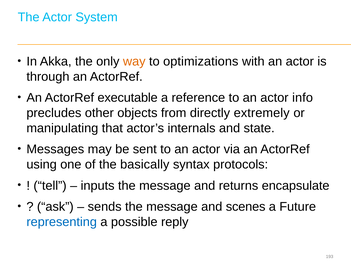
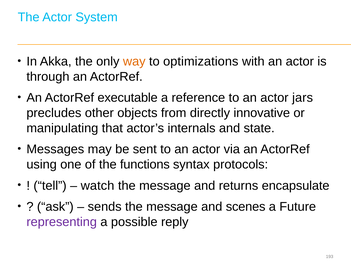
info: info -> jars (303, 98)
extremely: extremely -> innovative (262, 113)
basically: basically -> functions (145, 165)
inputs: inputs -> watch (98, 186)
representing colour: blue -> purple (62, 222)
